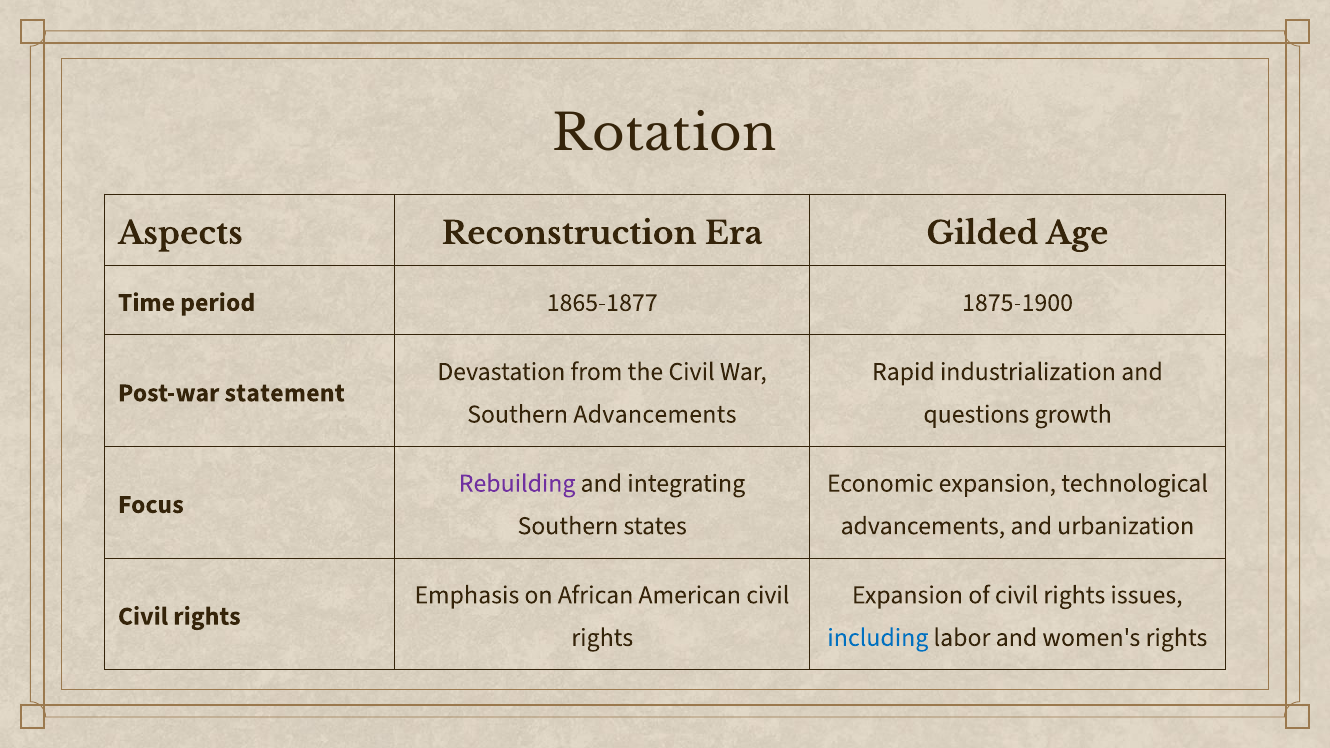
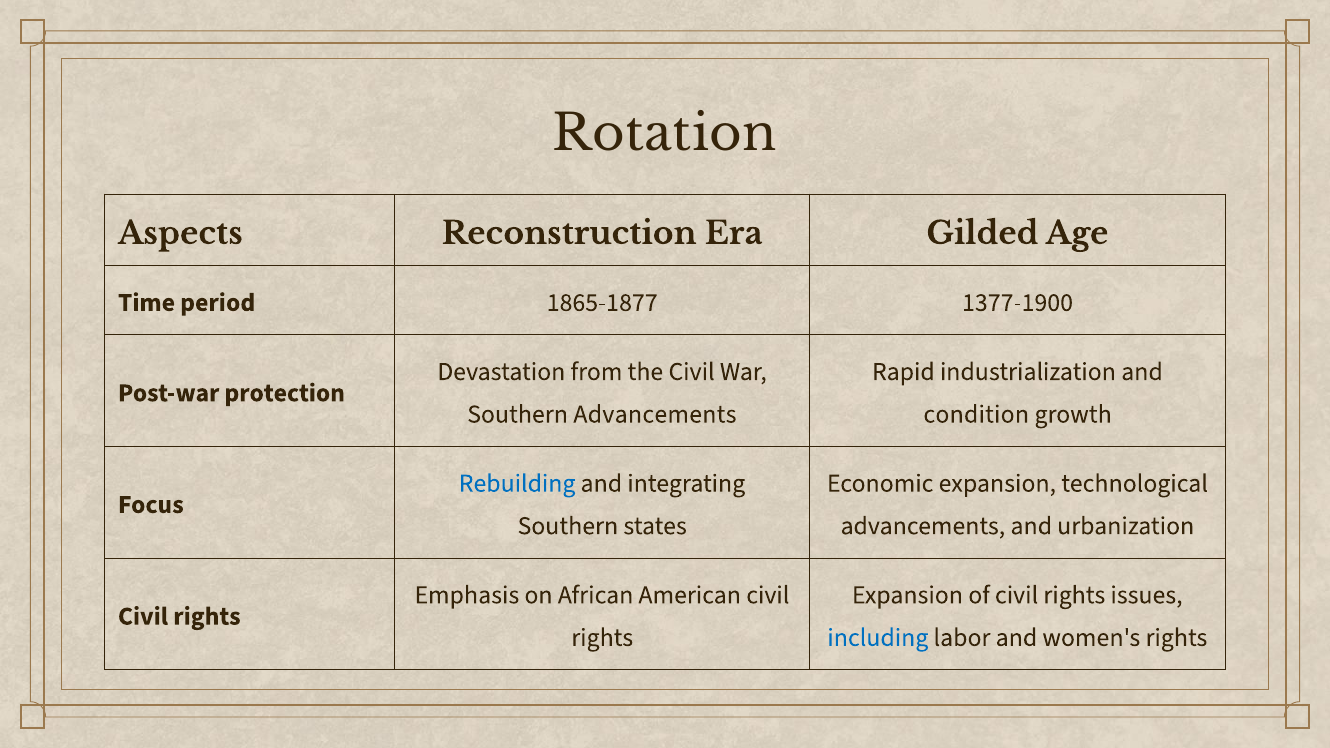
1875-1900: 1875-1900 -> 1377-1900 (1018, 302)
statement: statement -> protection (285, 393)
questions: questions -> condition (976, 414)
Rebuilding colour: purple -> blue (517, 483)
